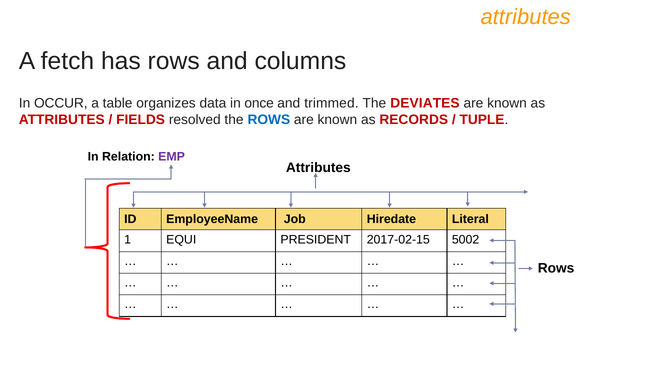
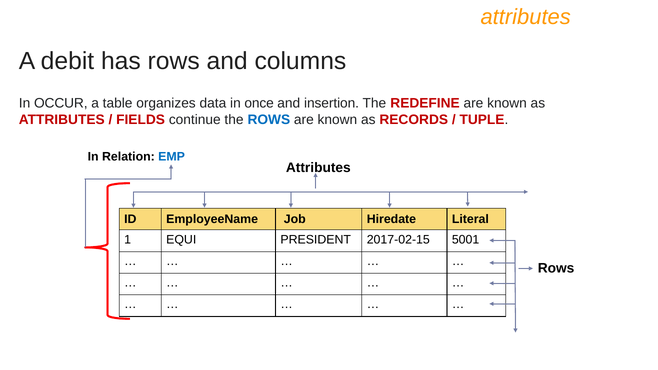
fetch: fetch -> debit (67, 61)
trimmed: trimmed -> insertion (332, 103)
DEVIATES: DEVIATES -> REDEFINE (425, 103)
resolved: resolved -> continue (195, 120)
EMP colour: purple -> blue (172, 157)
5002: 5002 -> 5001 (466, 240)
